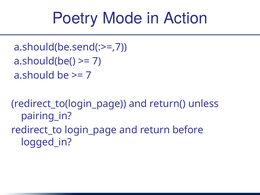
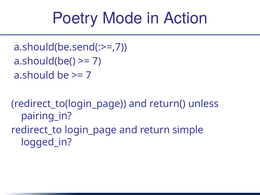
before: before -> simple (188, 130)
